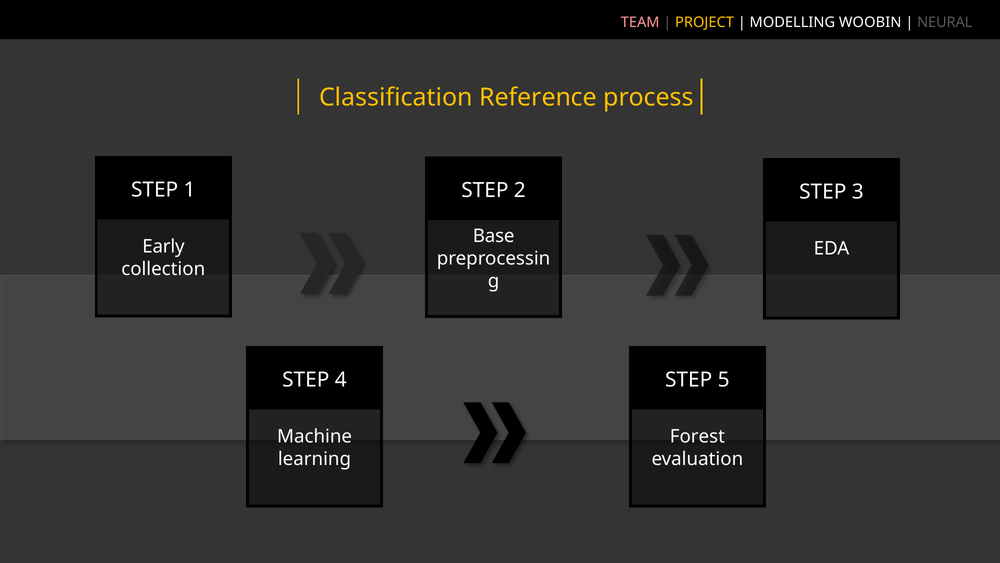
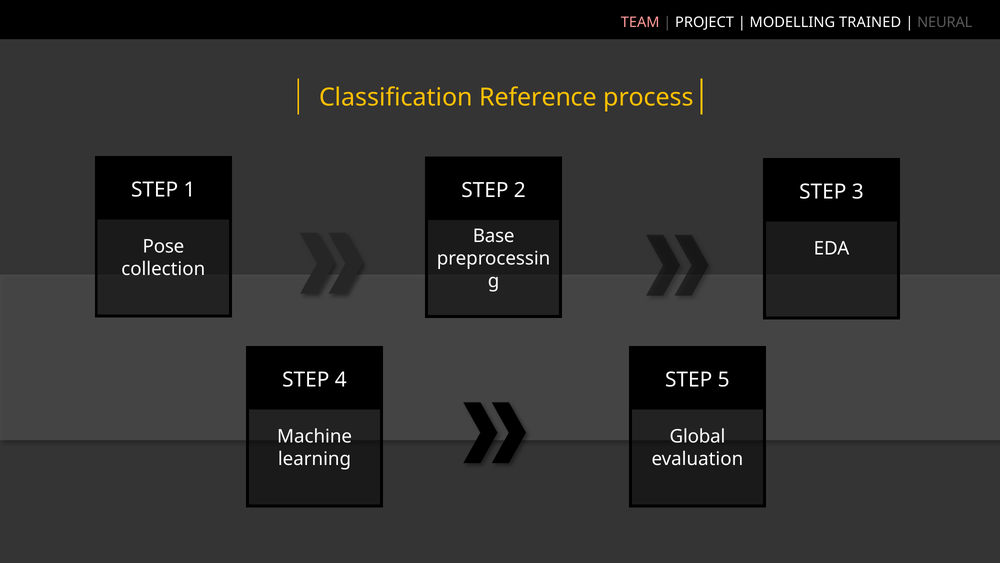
PROJECT colour: yellow -> white (704, 23)
WOOBIN: WOOBIN -> TRAINED (870, 23)
Early: Early -> Pose (163, 246)
Forest: Forest -> Global (697, 436)
